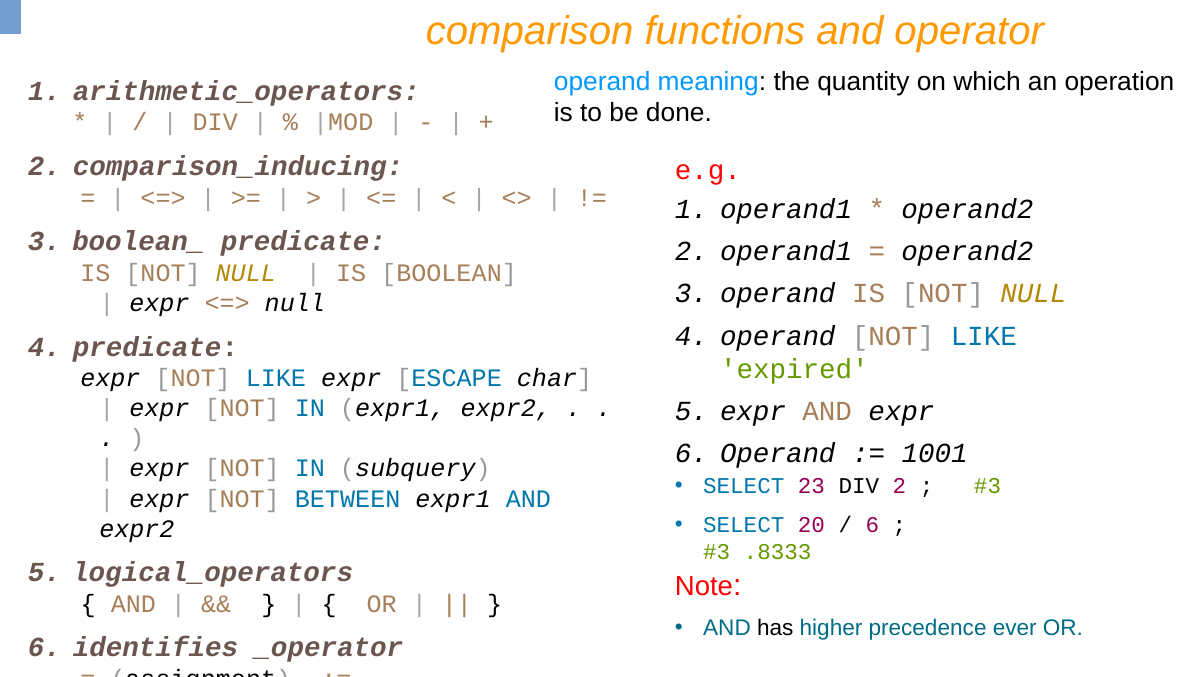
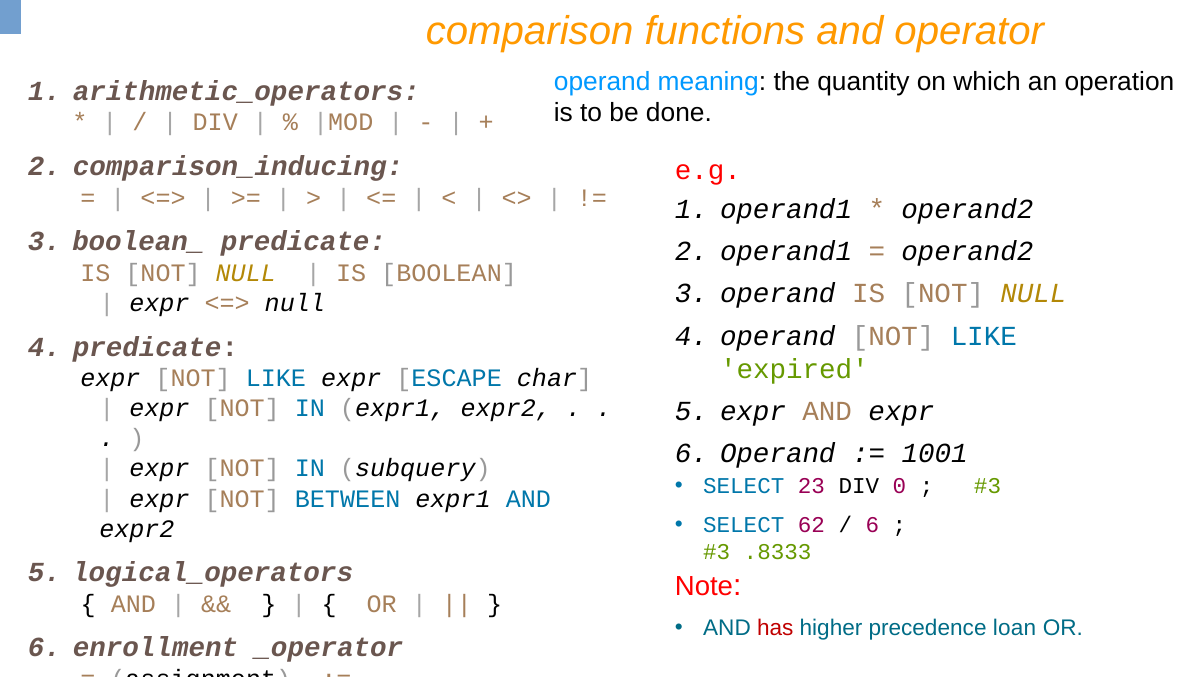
DIV 2: 2 -> 0 (899, 486)
20: 20 -> 62 (811, 525)
has colour: black -> red (775, 628)
ever: ever -> loan (1015, 628)
identifies: identifies -> enrollment (156, 648)
